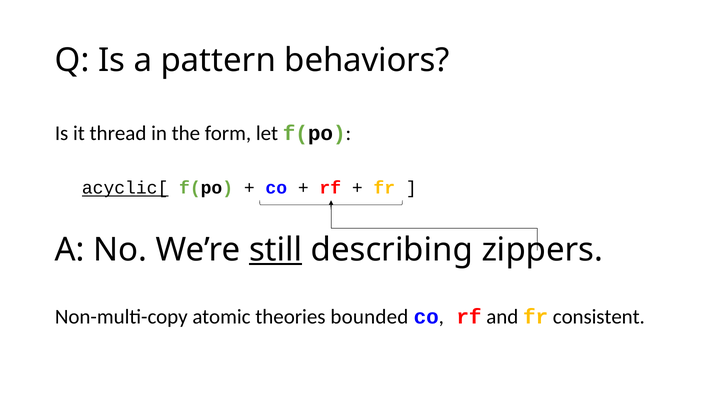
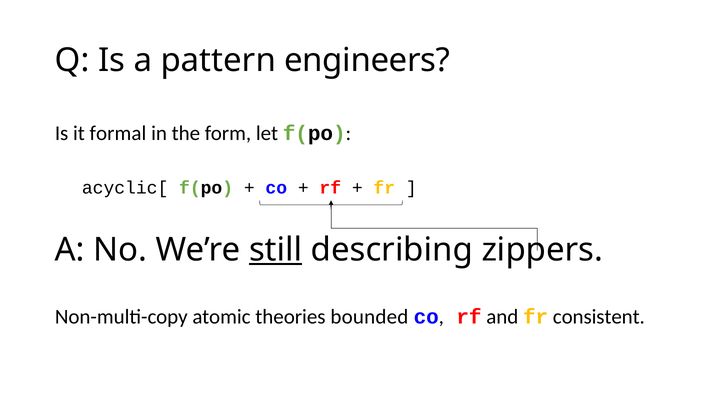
behaviors: behaviors -> engineers (367, 60)
thread: thread -> formal (118, 133)
acyclic[ underline: present -> none (125, 188)
